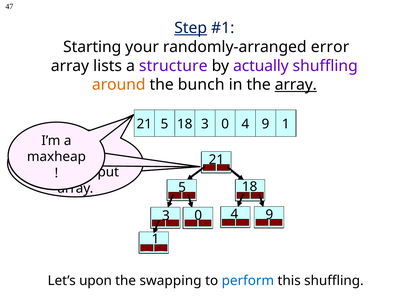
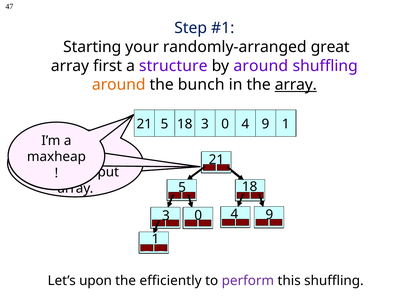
Step underline: present -> none (191, 28)
error: error -> great (330, 47)
lists: lists -> first (108, 66)
by actually: actually -> around (261, 66)
swapping: swapping -> efficiently (171, 281)
perform colour: blue -> purple (248, 281)
